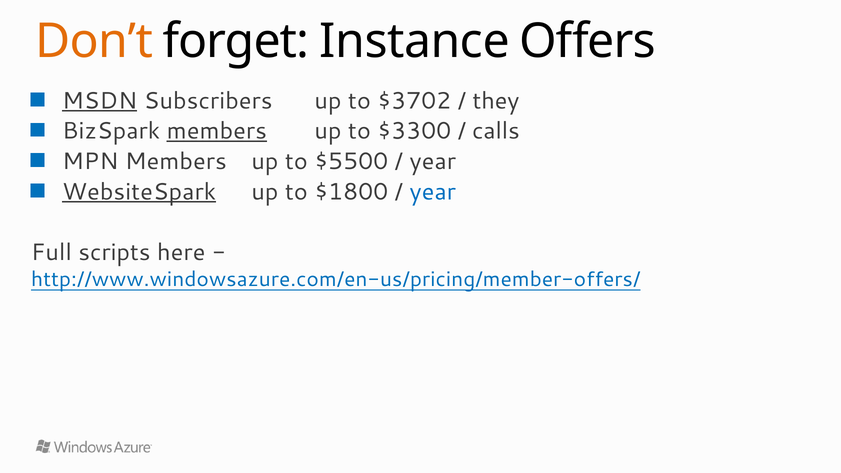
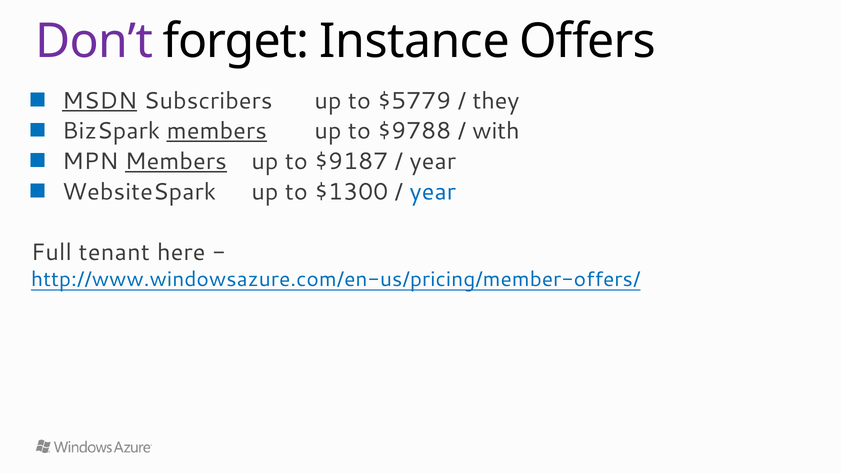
Don’t colour: orange -> purple (94, 42)
$3702: $3702 -> $5779 (414, 101)
$3300: $3300 -> $9788 (414, 131)
calls: calls -> with (496, 131)
Members underline: none -> present (176, 161)
$5500: $5500 -> $9187 (351, 161)
WebsiteSpark underline: present -> none (139, 192)
$1800: $1800 -> $1300 (351, 192)
scripts: scripts -> tenant (114, 252)
